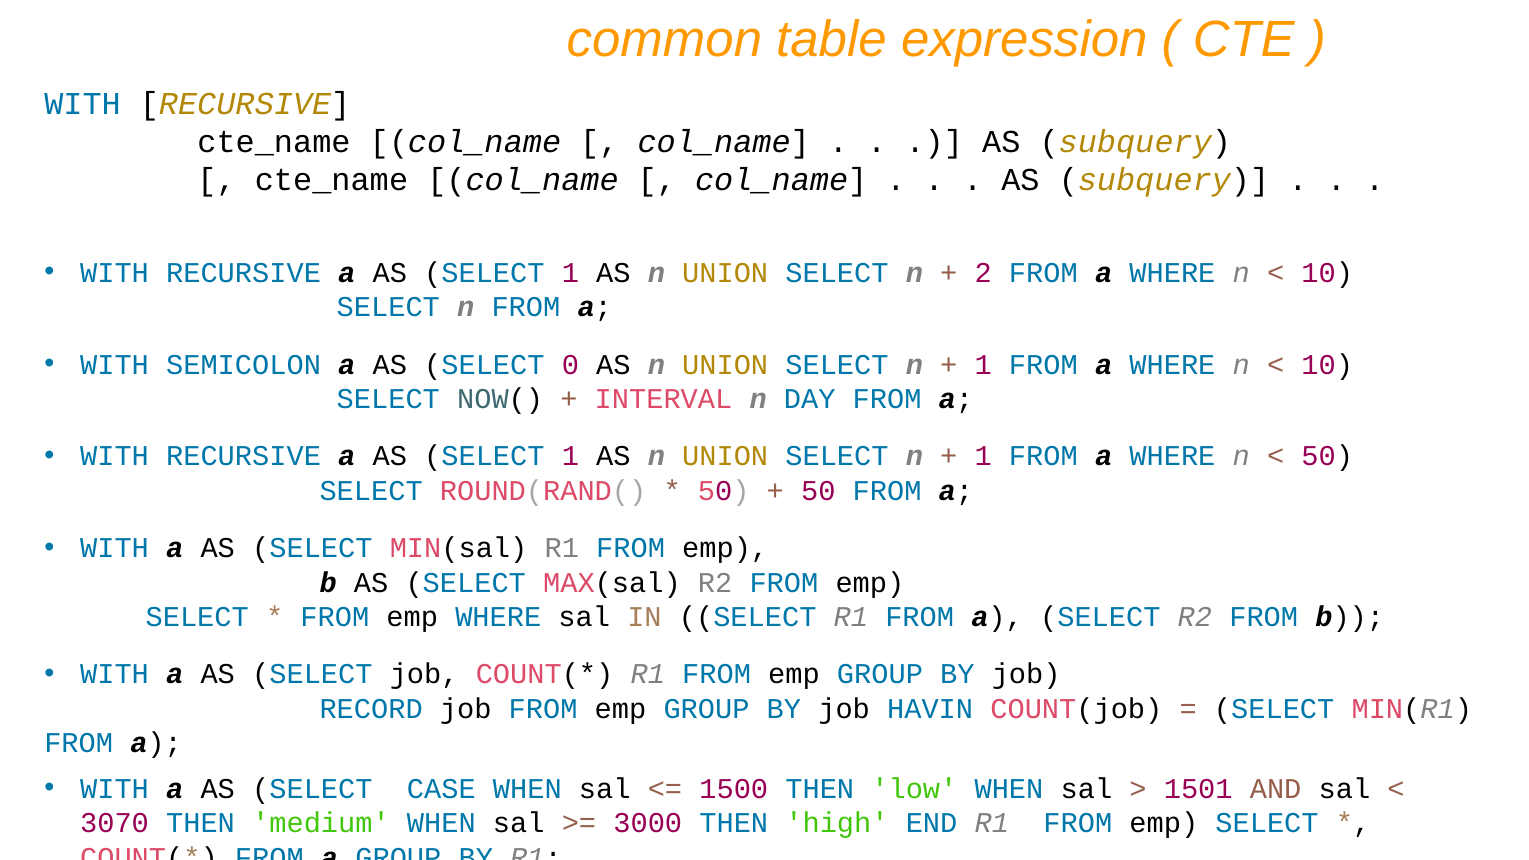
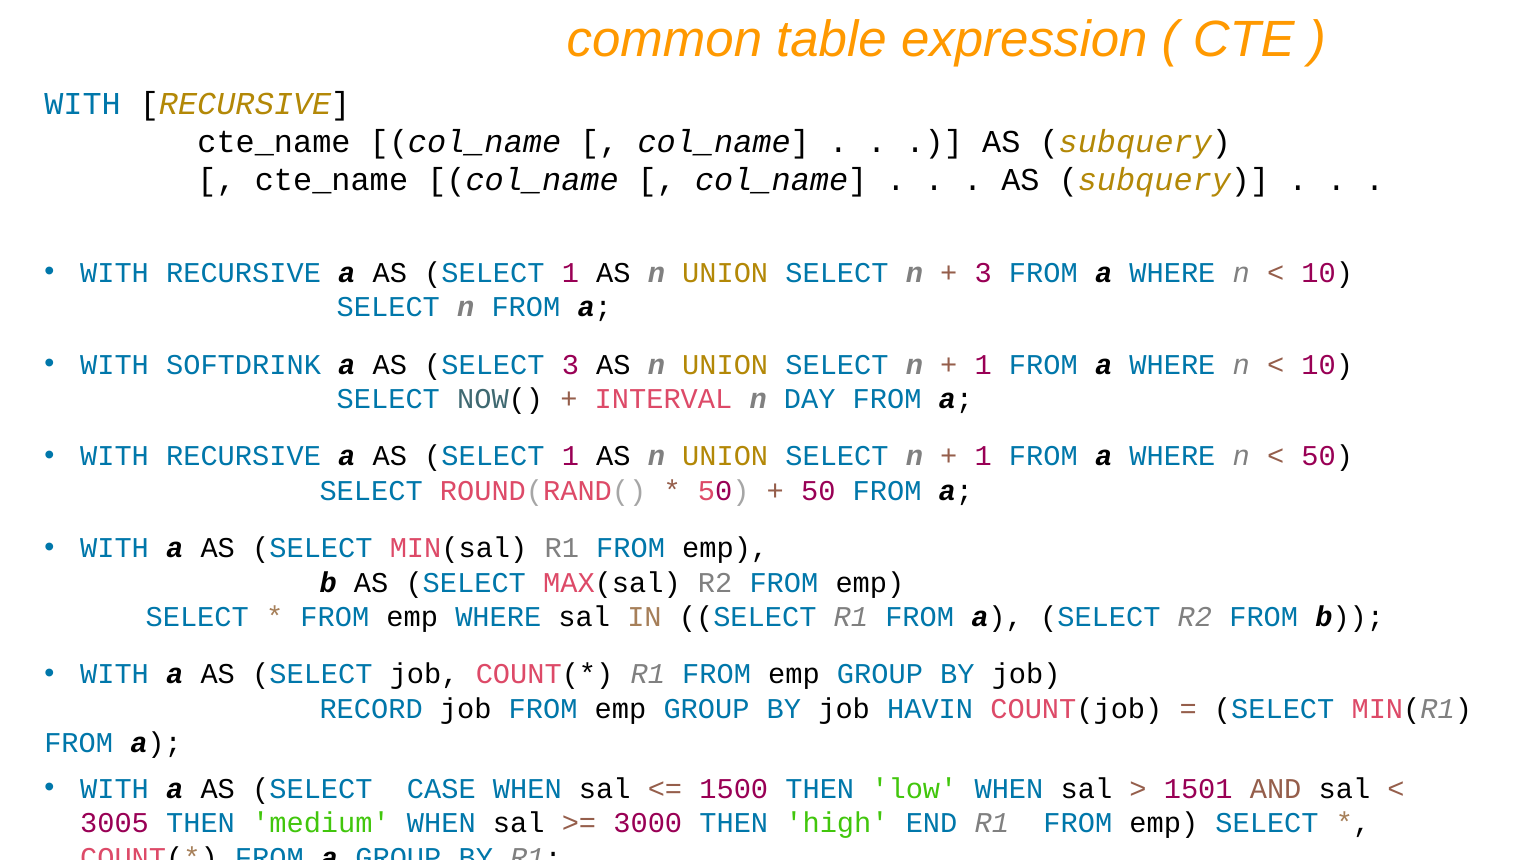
2: 2 -> 3 (983, 273)
SEMICOLON: SEMICOLON -> SOFTDRINK (244, 365)
SELECT 0: 0 -> 3 (570, 365)
3070: 3070 -> 3005 (115, 823)
